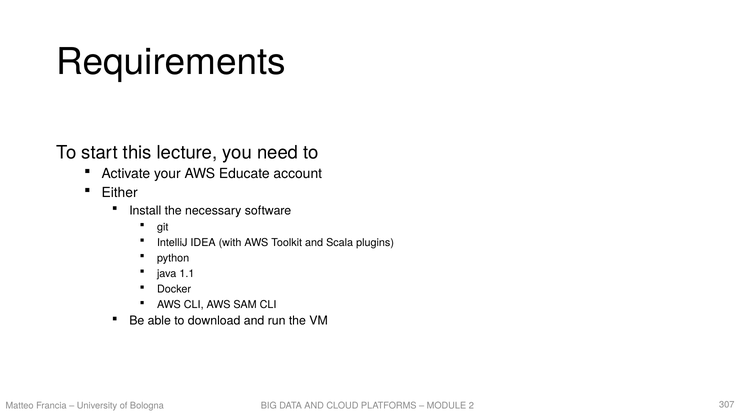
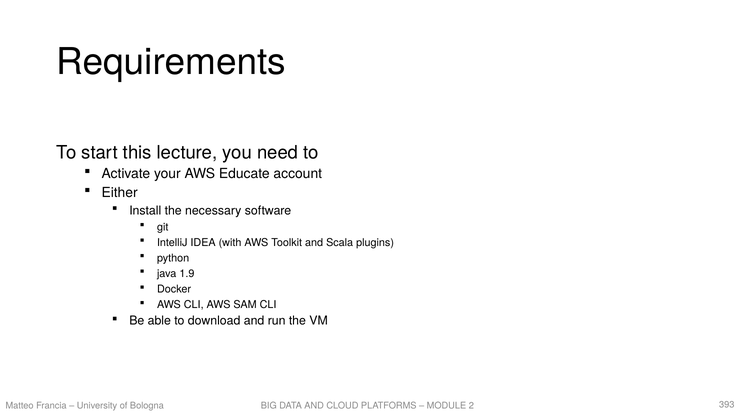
1.1: 1.1 -> 1.9 (187, 274)
307: 307 -> 393 (727, 405)
